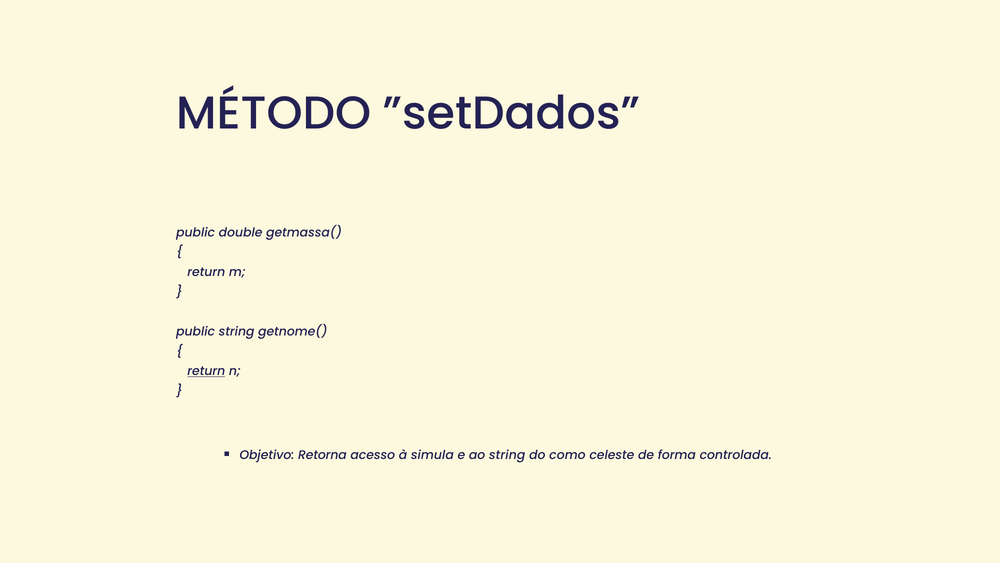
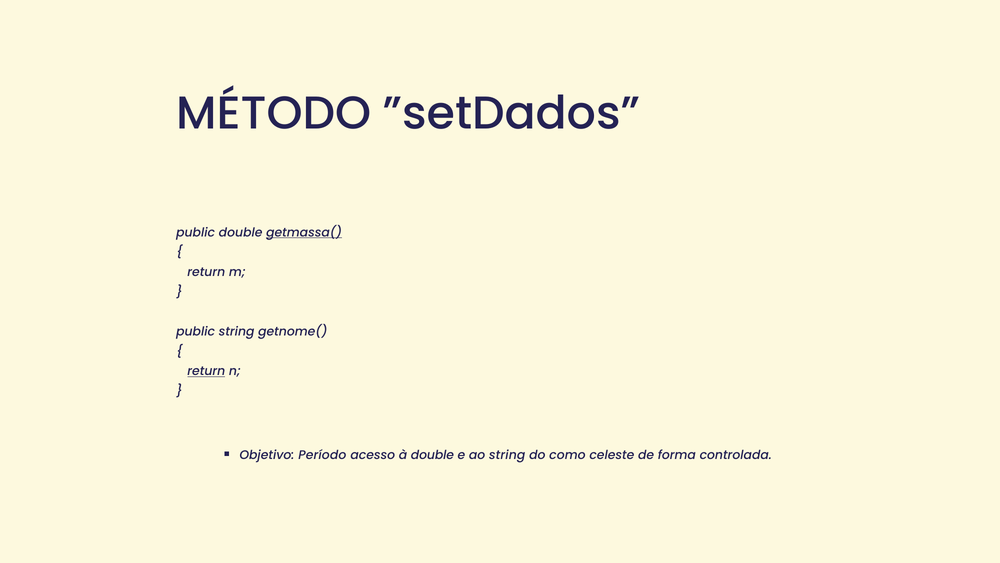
getmassa( underline: none -> present (304, 232)
Retorna: Retorna -> Período (322, 455)
à simula: simula -> double (432, 455)
